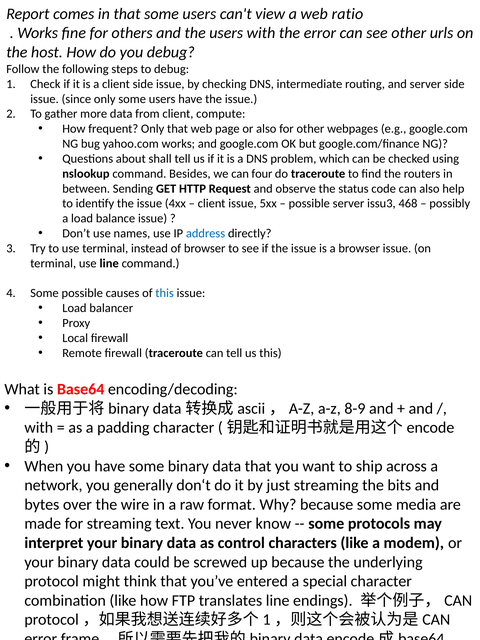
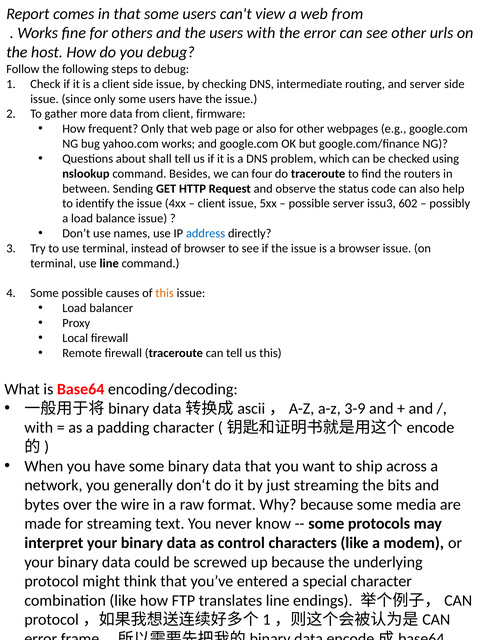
web ratio: ratio -> from (347, 14)
compute: compute -> firmware (221, 114)
468: 468 -> 602 (408, 204)
this colour: blue -> orange (165, 293)
8-9: 8-9 -> 3-9 (355, 408)
